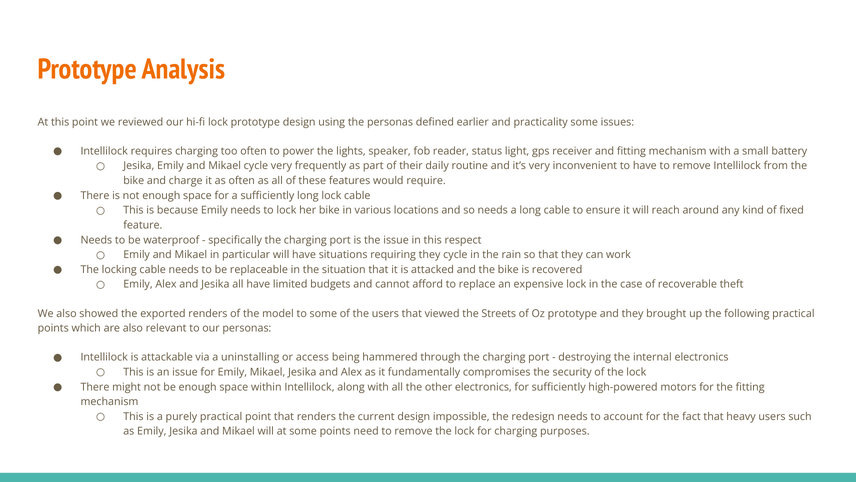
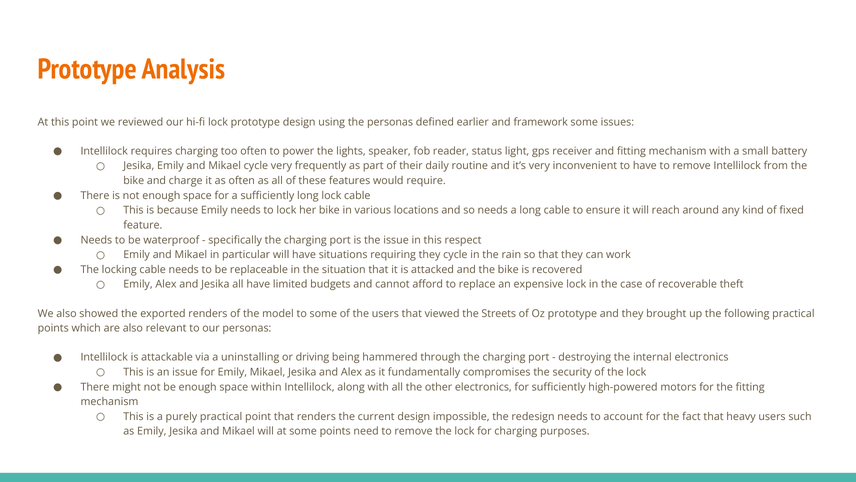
practicality: practicality -> framework (541, 122)
access: access -> driving (312, 357)
